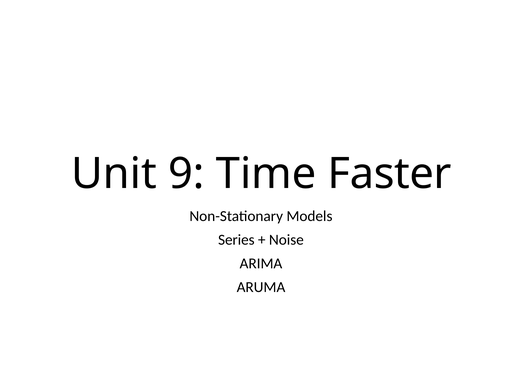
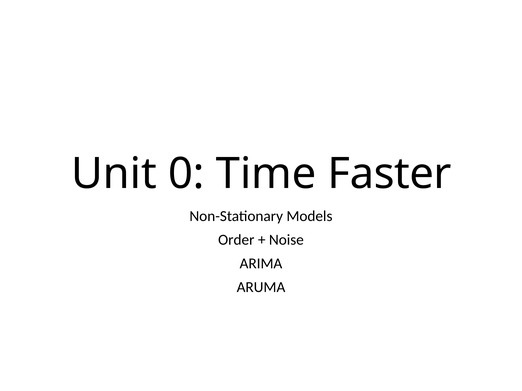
9: 9 -> 0 (186, 174)
Series: Series -> Order (236, 240)
